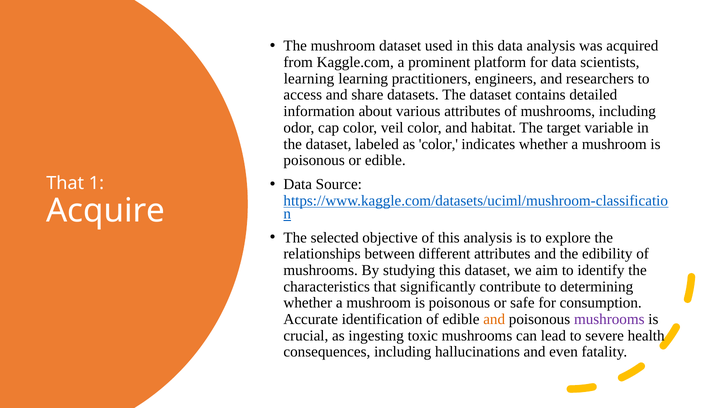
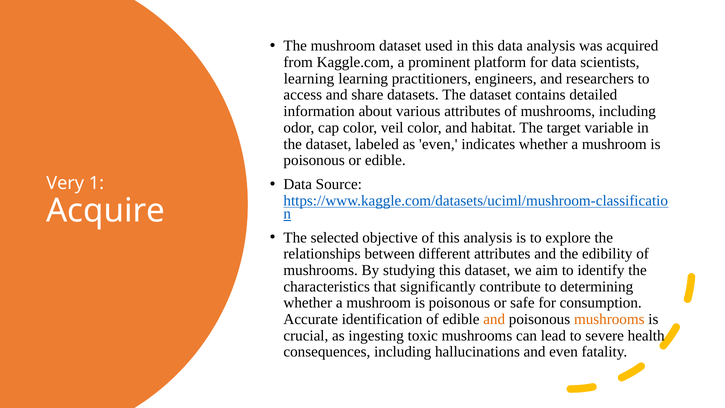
as color: color -> even (438, 144)
That: That -> Very (65, 183)
mushrooms colour: purple -> orange (609, 319)
